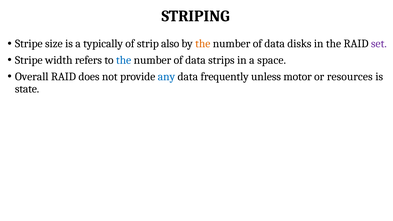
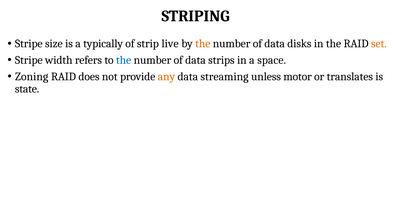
also: also -> live (170, 44)
set colour: purple -> orange (379, 44)
Overall: Overall -> Zoning (32, 77)
any colour: blue -> orange (166, 77)
frequently: frequently -> streaming (225, 77)
resources: resources -> translates (350, 77)
